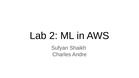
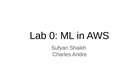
2: 2 -> 0 (53, 36)
